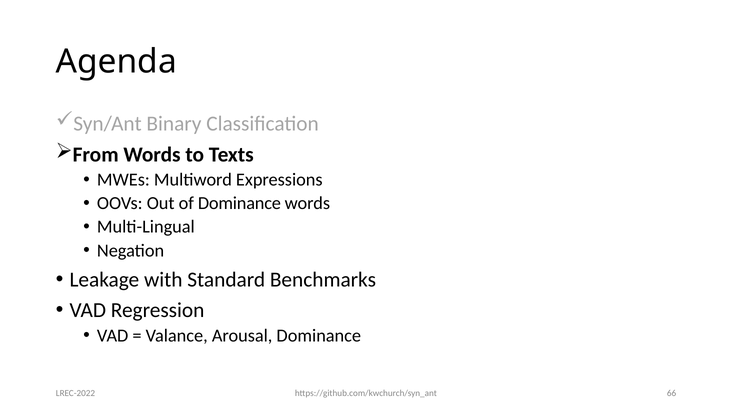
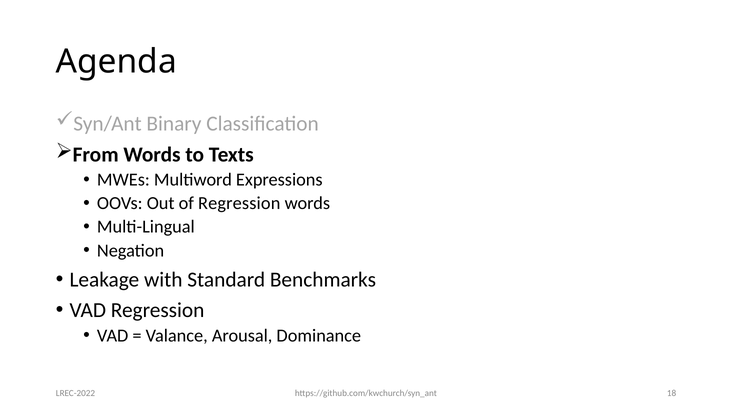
of Dominance: Dominance -> Regression (239, 203)
66: 66 -> 18 (672, 393)
